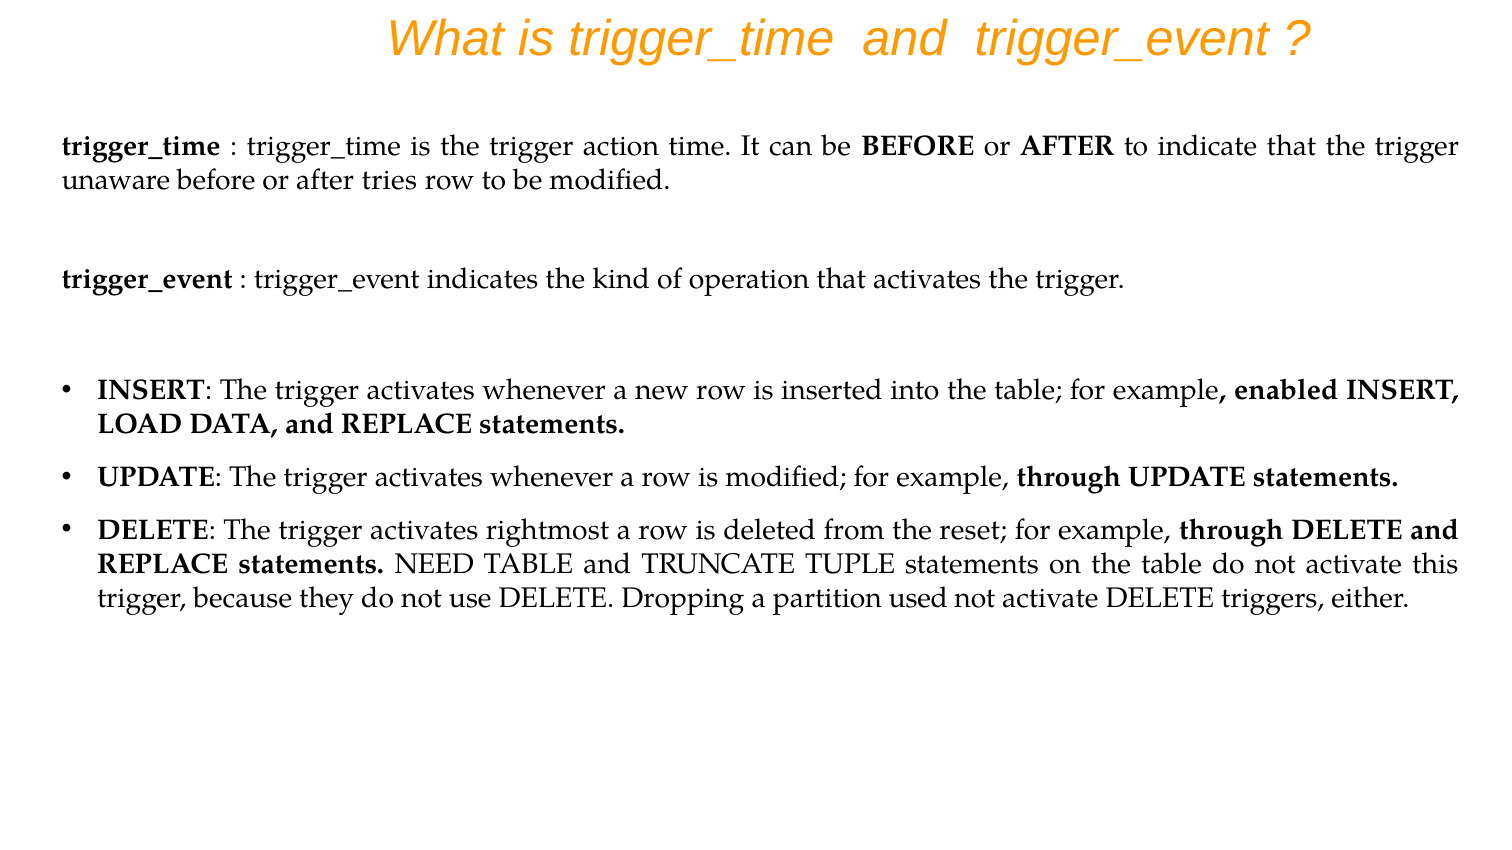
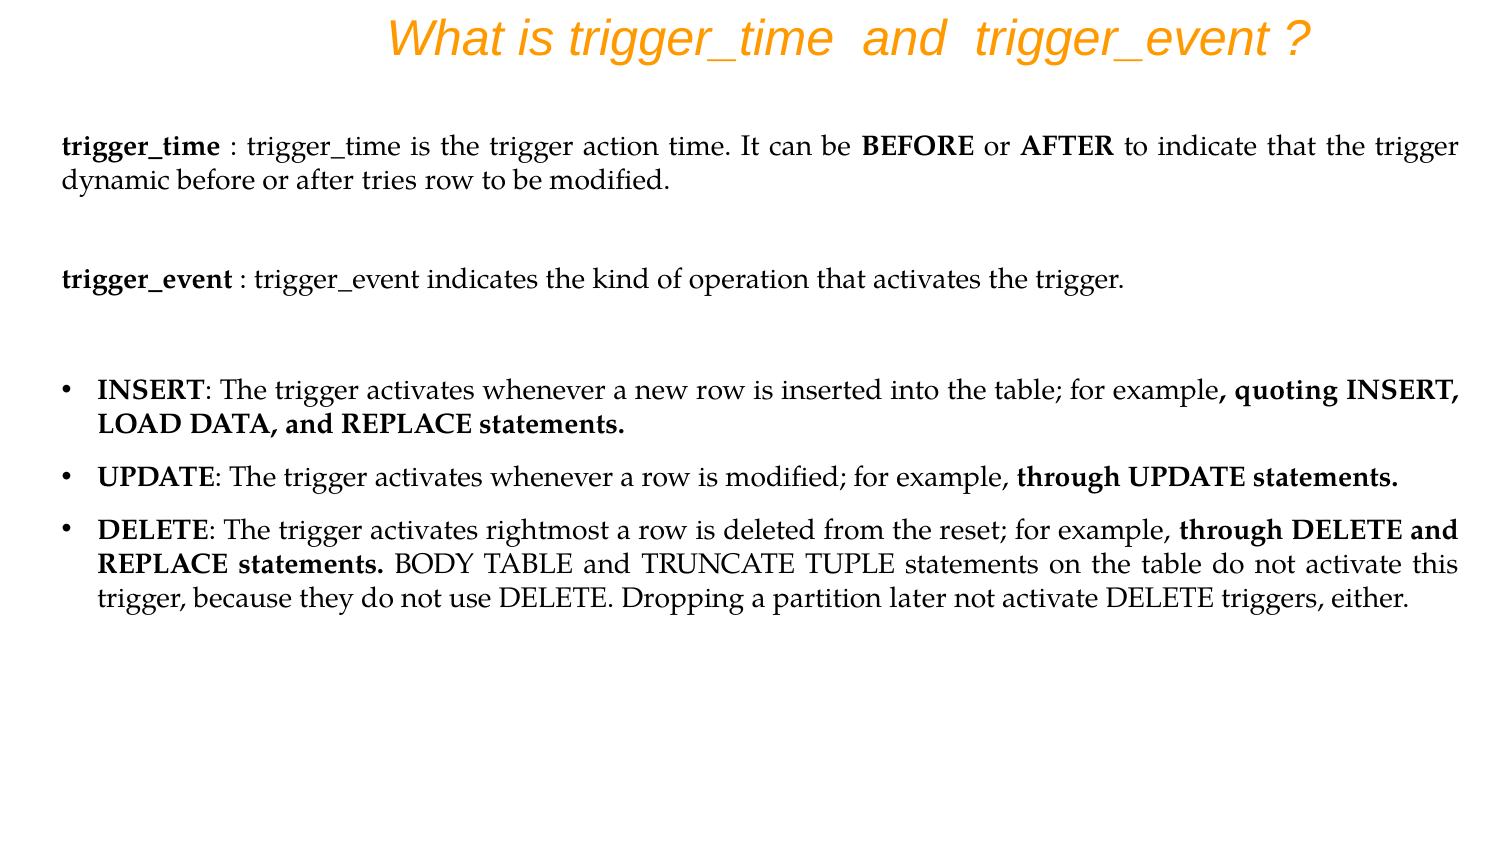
unaware: unaware -> dynamic (116, 180)
enabled: enabled -> quoting (1286, 390)
NEED: NEED -> BODY (434, 564)
used: used -> later (918, 598)
